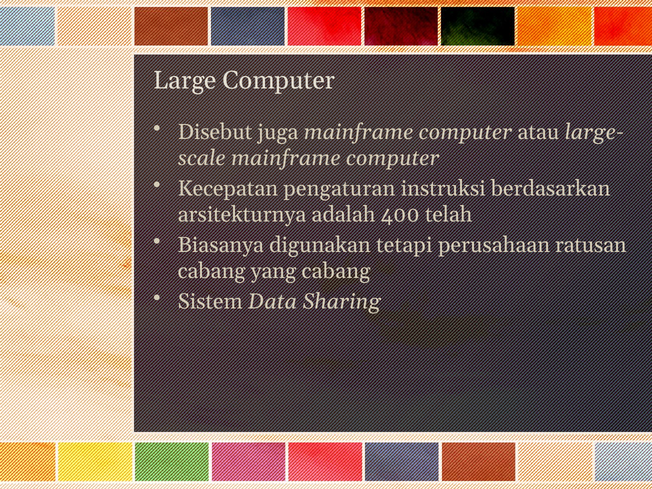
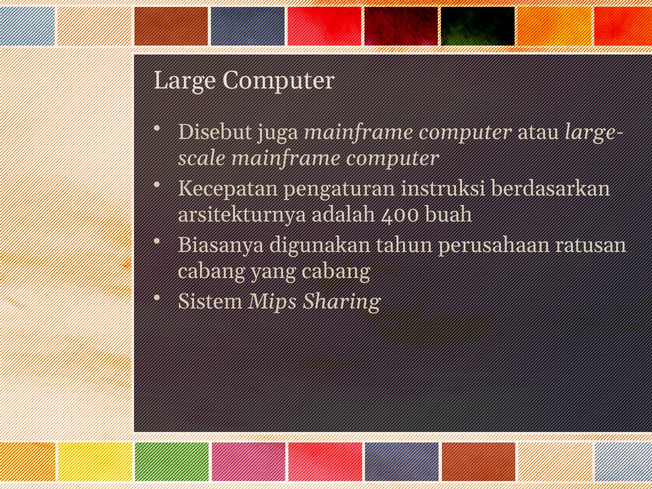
telah: telah -> buah (449, 215)
tetapi: tetapi -> tahun (404, 245)
Data: Data -> Mips (273, 301)
